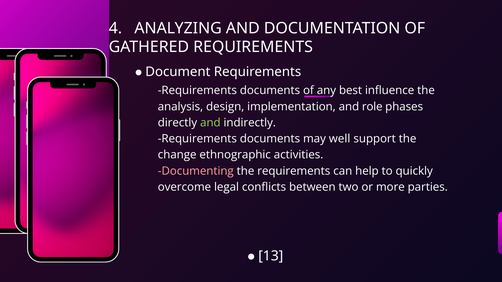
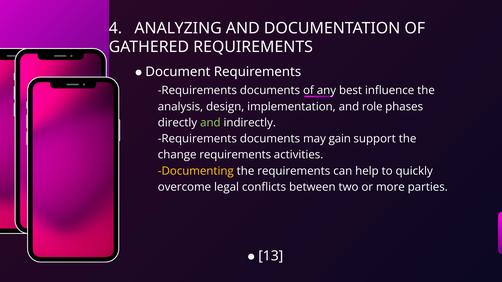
well: well -> gain (340, 139)
change ethnographic: ethnographic -> requirements (235, 155)
Documenting colour: pink -> yellow (196, 171)
